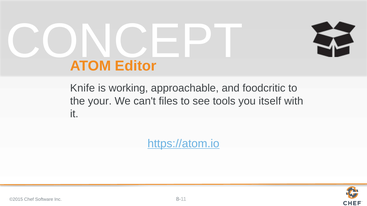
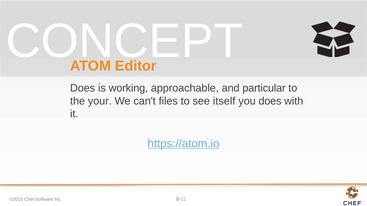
Knife: Knife -> Does (83, 88)
foodcritic: foodcritic -> particular (264, 88)
tools: tools -> itself (224, 101)
you itself: itself -> does (270, 101)
